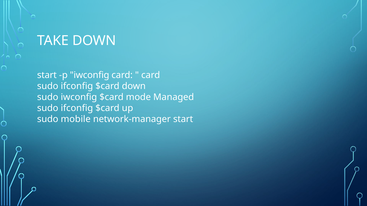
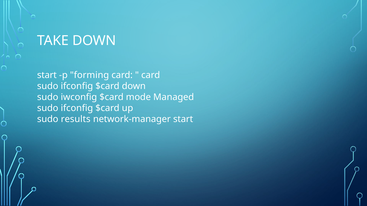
p iwconfig: iwconfig -> forming (90, 75)
mobile: mobile -> results (76, 119)
